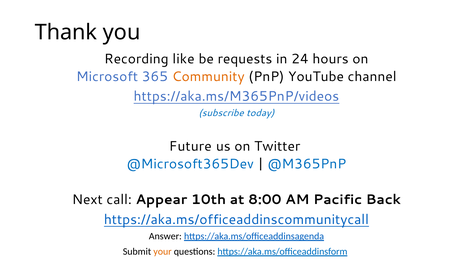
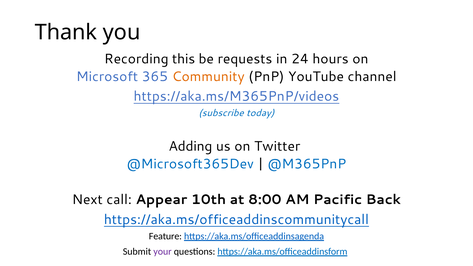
like: like -> this (184, 59)
Future: Future -> Adding (190, 146)
Answer: Answer -> Feature (165, 236)
your colour: orange -> purple (163, 252)
